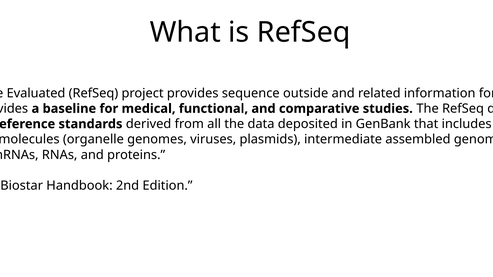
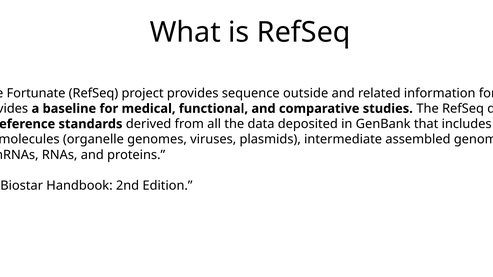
Evaluated: Evaluated -> Fortunate (36, 93)
